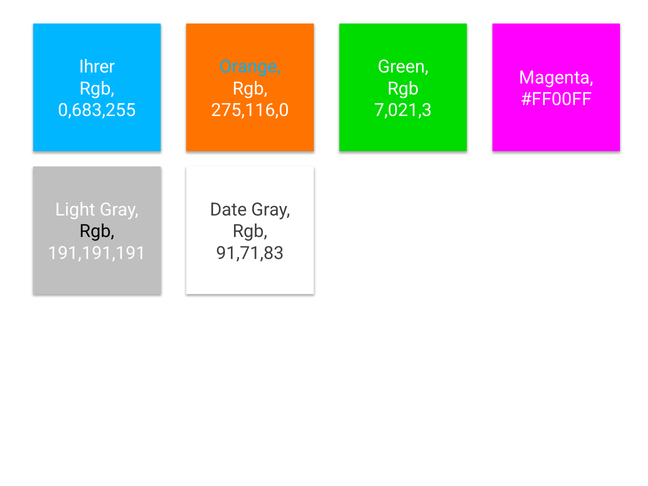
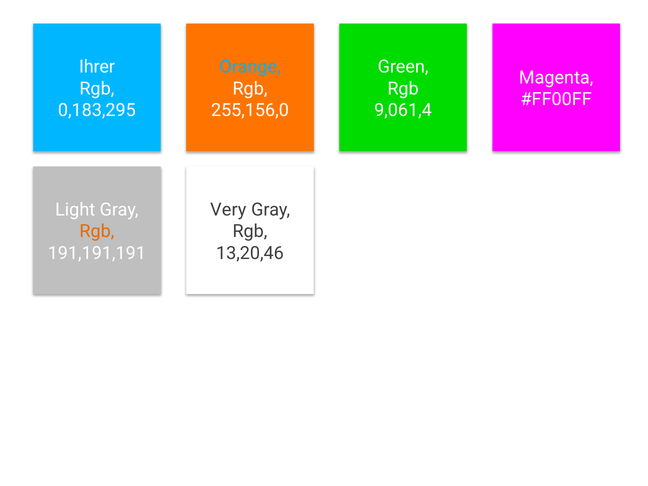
0,683,255: 0,683,255 -> 0,183,295 (97, 110)
275,116,0: 275,116,0 -> 255,156,0 (250, 110)
7,021,3: 7,021,3 -> 9,061,4 (403, 110)
Date: Date -> Very (228, 210)
Rgb colour: black -> orange (97, 232)
91,71,83: 91,71,83 -> 13,20,46 (250, 253)
